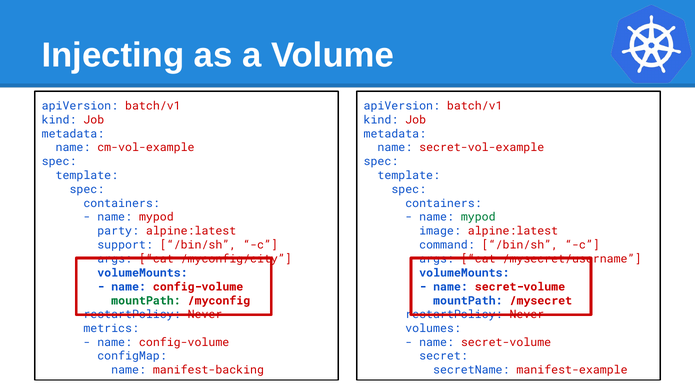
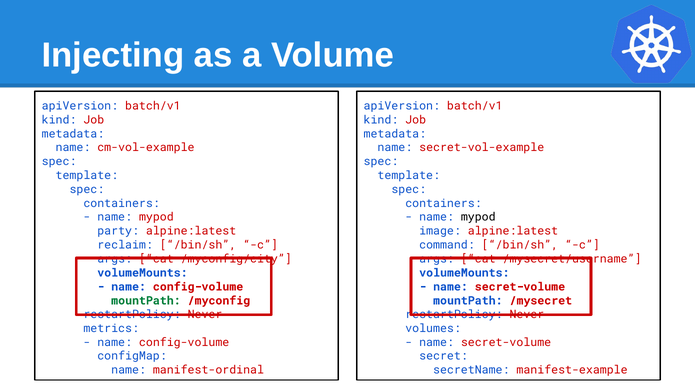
mypod colour: green -> black (478, 217)
support: support -> reclaim (125, 245)
manifest-backing: manifest-backing -> manifest-ordinal (208, 370)
